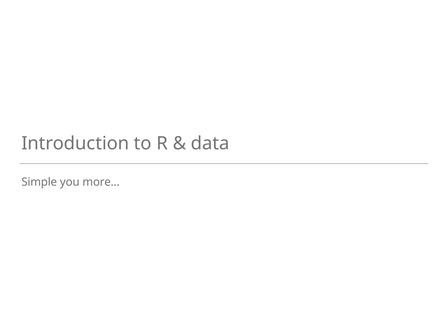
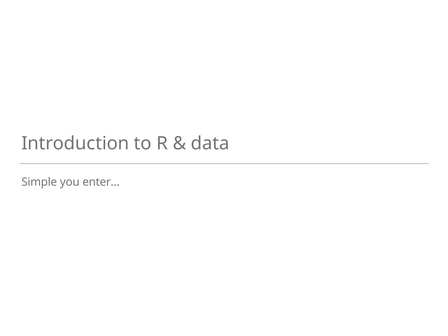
more…: more… -> enter… (101, 182)
